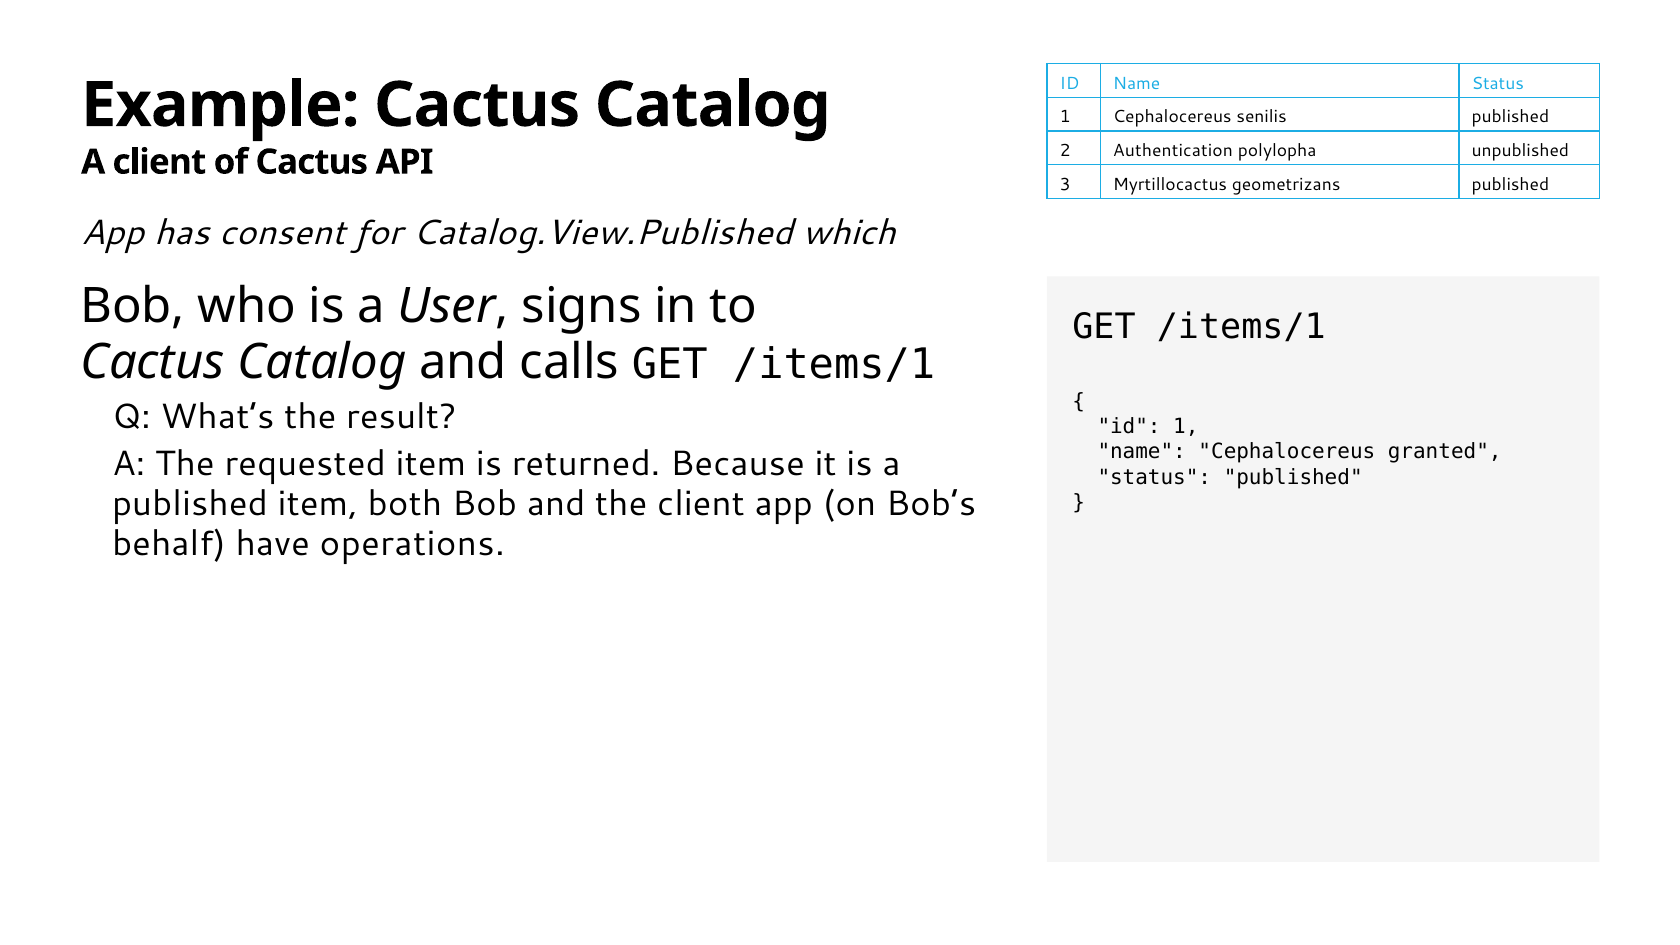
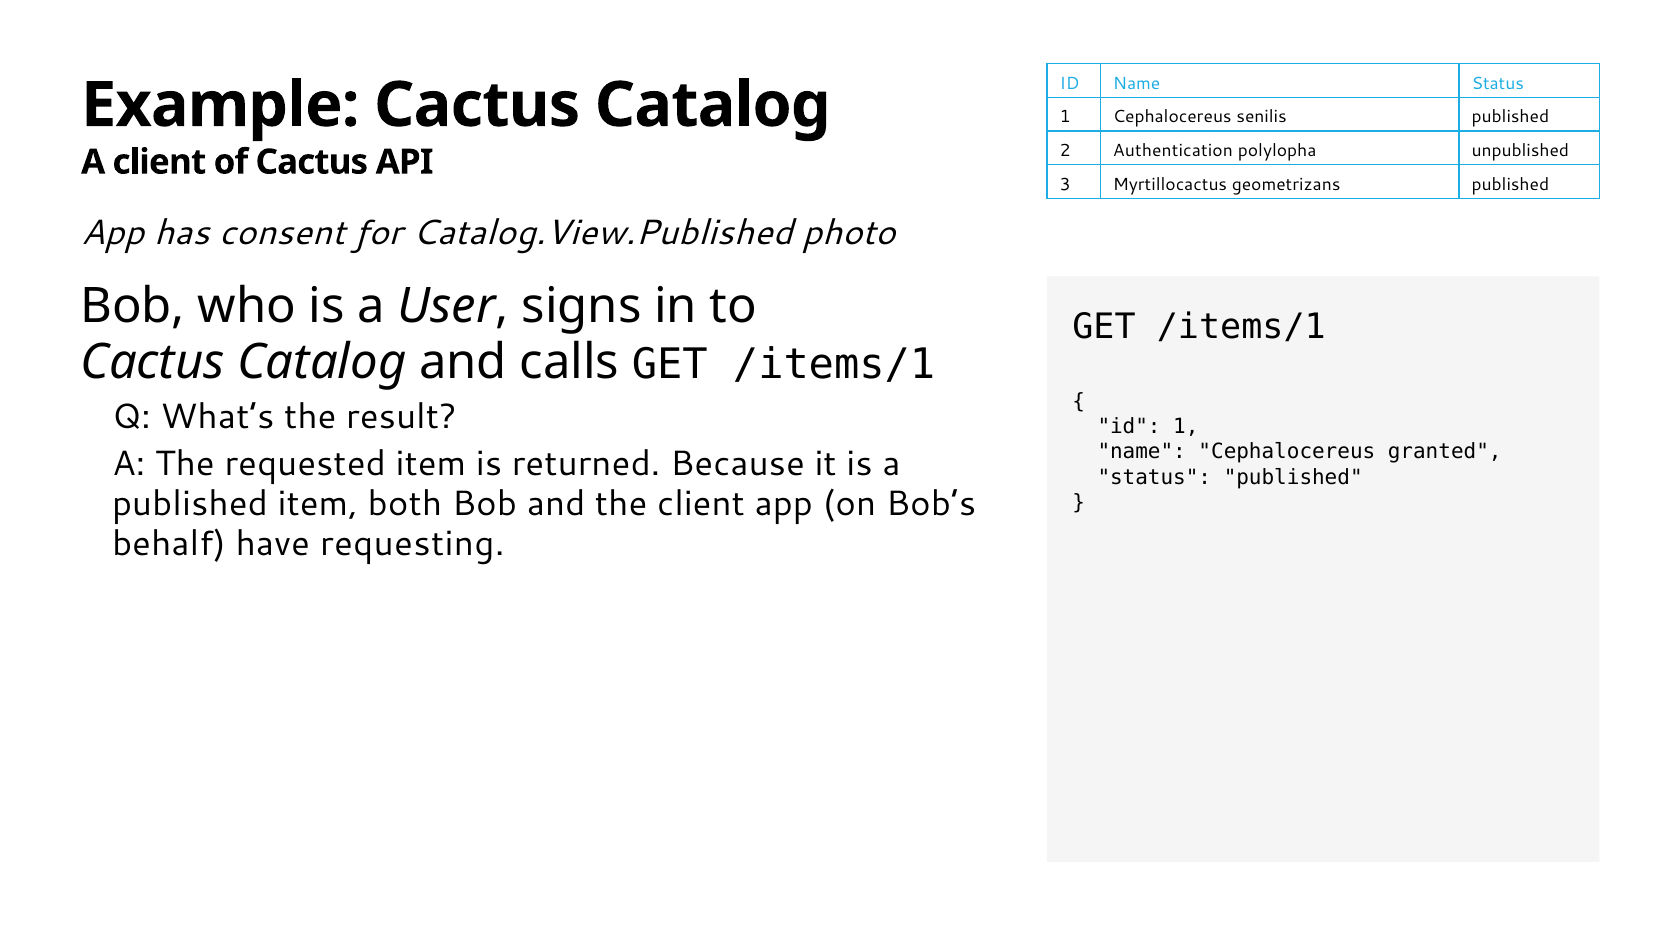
which: which -> photo (849, 233)
operations: operations -> requesting (412, 544)
